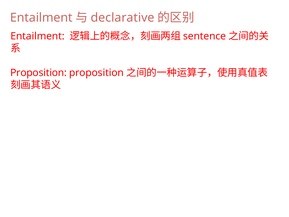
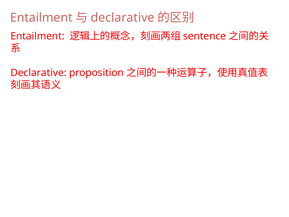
Proposition: Proposition -> Declarative (39, 73)
